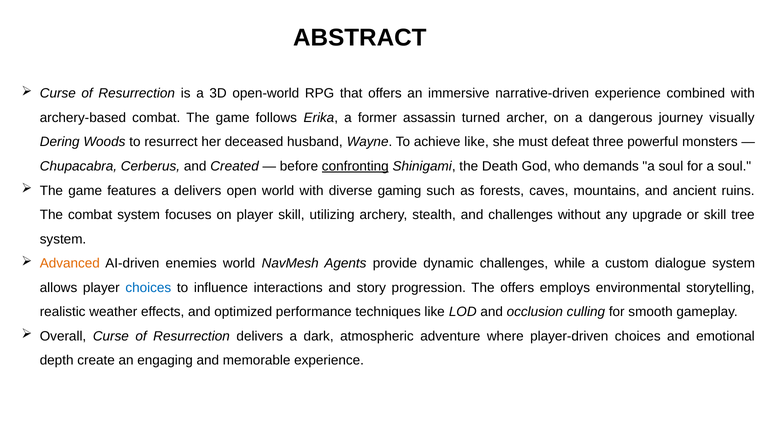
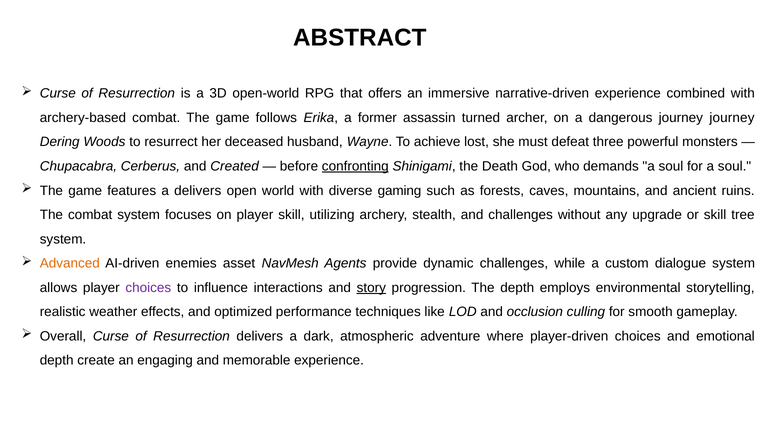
journey visually: visually -> journey (732, 118)
achieve like: like -> lost (477, 142)
enemies world: world -> asset (239, 263)
choices colour: blue -> purple (148, 288)
story underline: none -> present (371, 288)
The offers: offers -> depth (517, 288)
